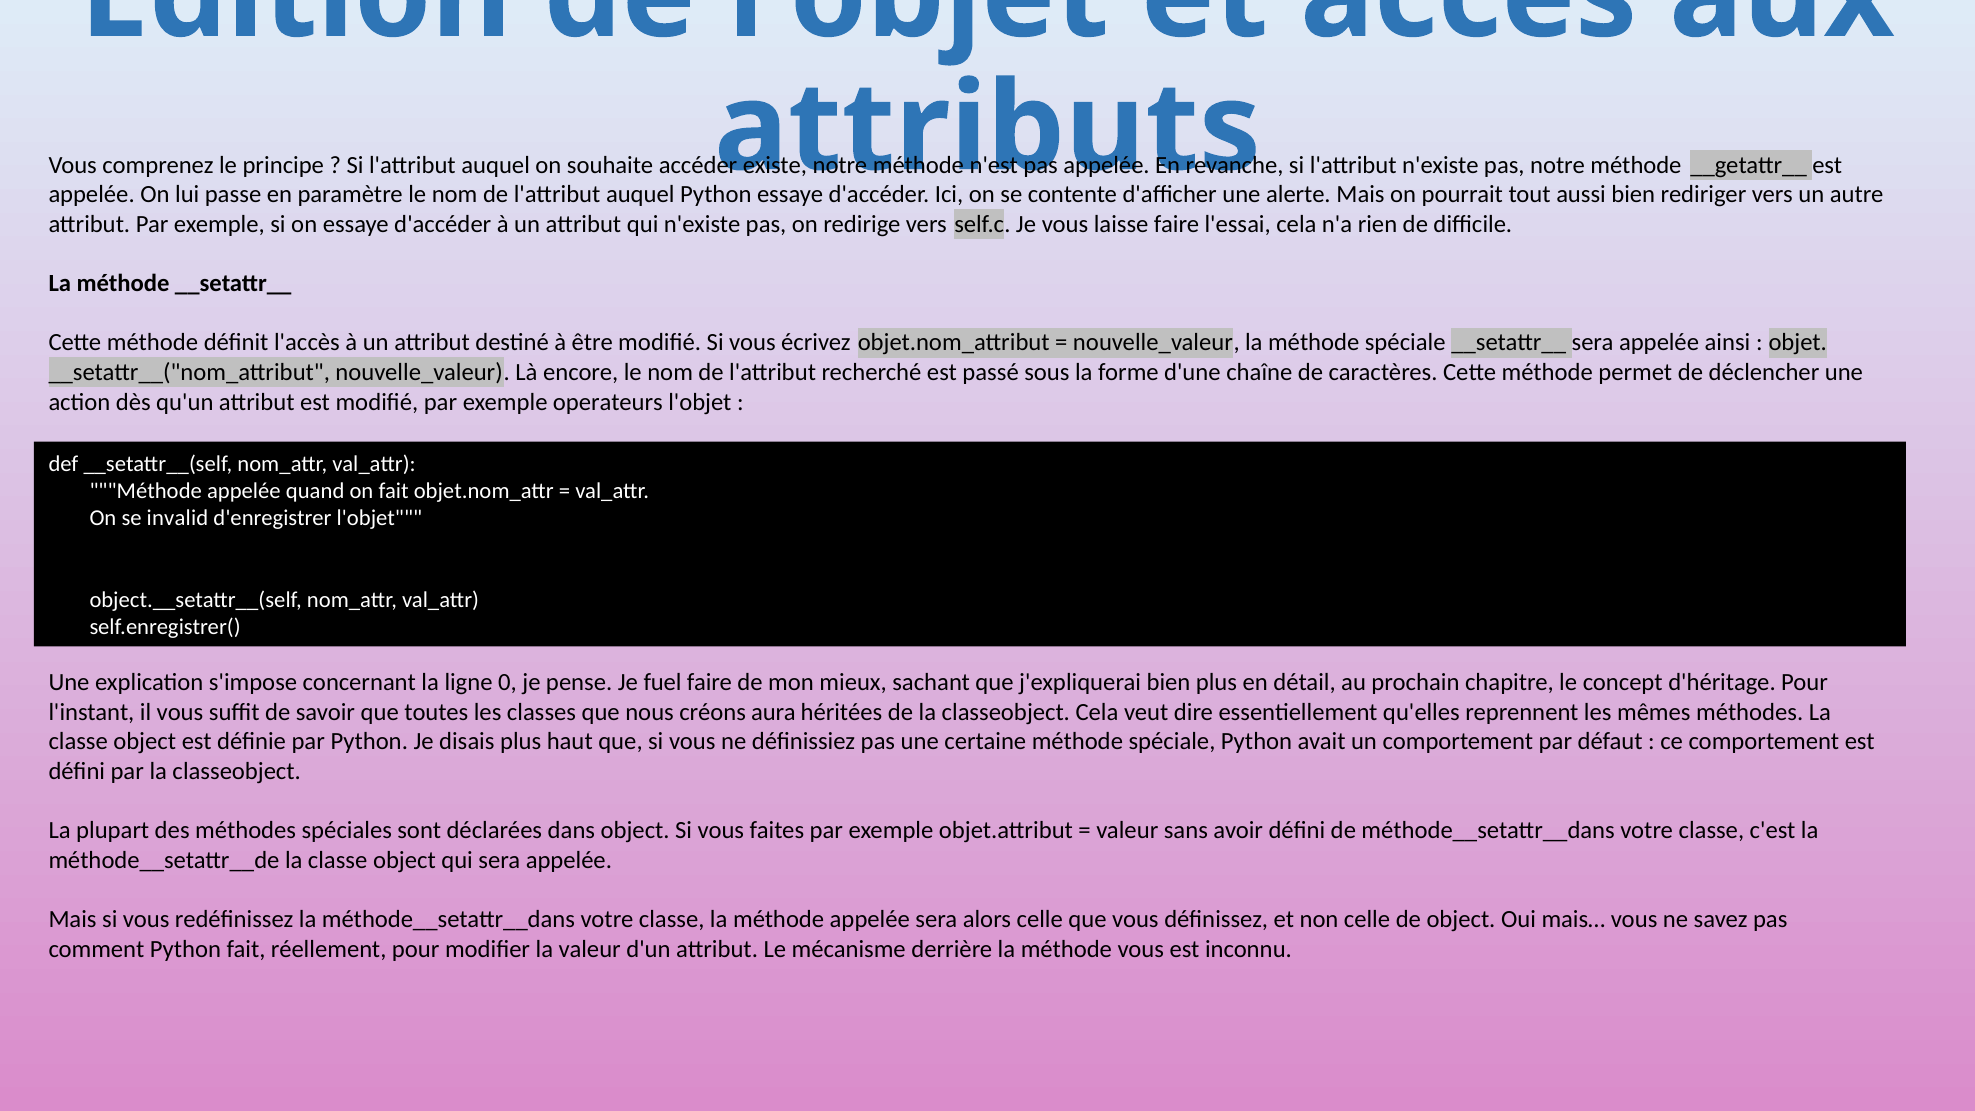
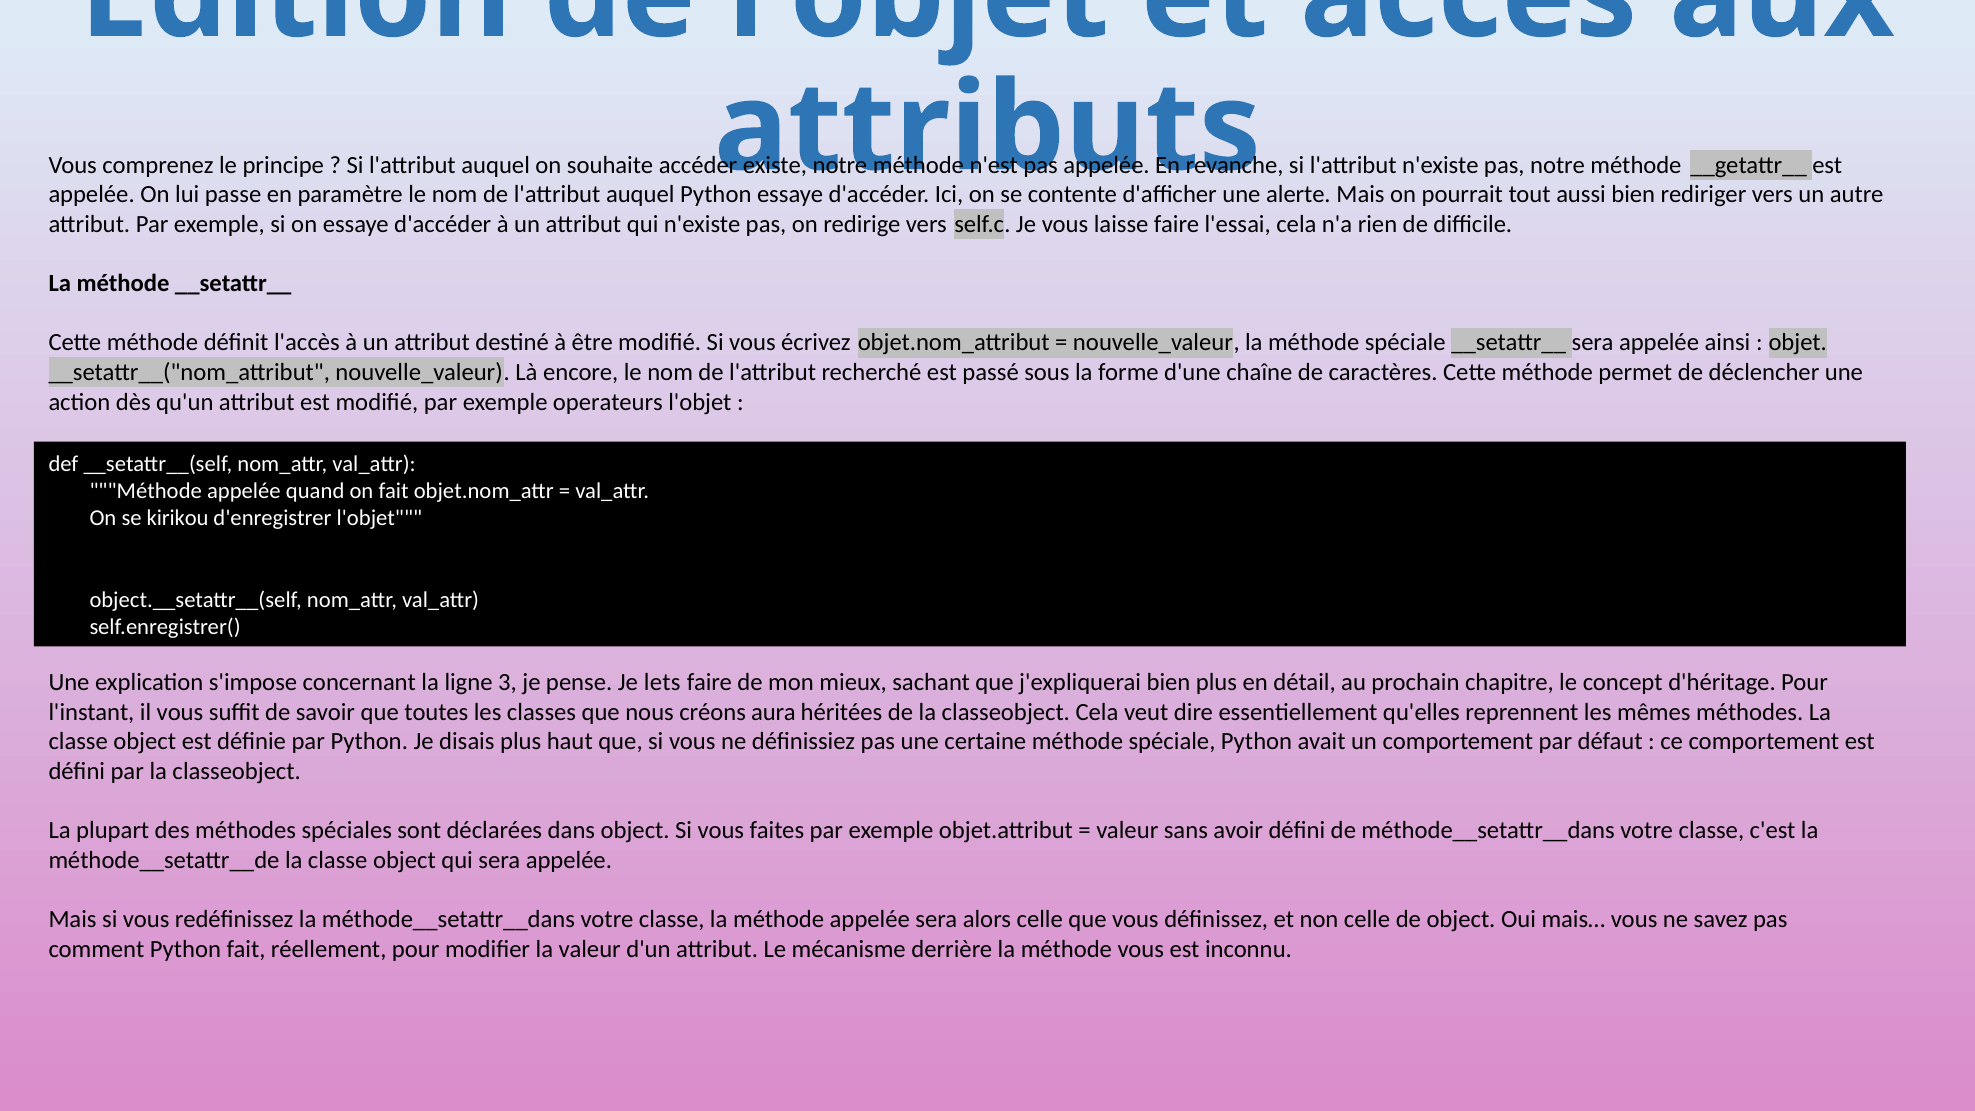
invalid: invalid -> kirikou (178, 518)
0: 0 -> 3 (507, 682)
fuel: fuel -> lets (662, 682)
